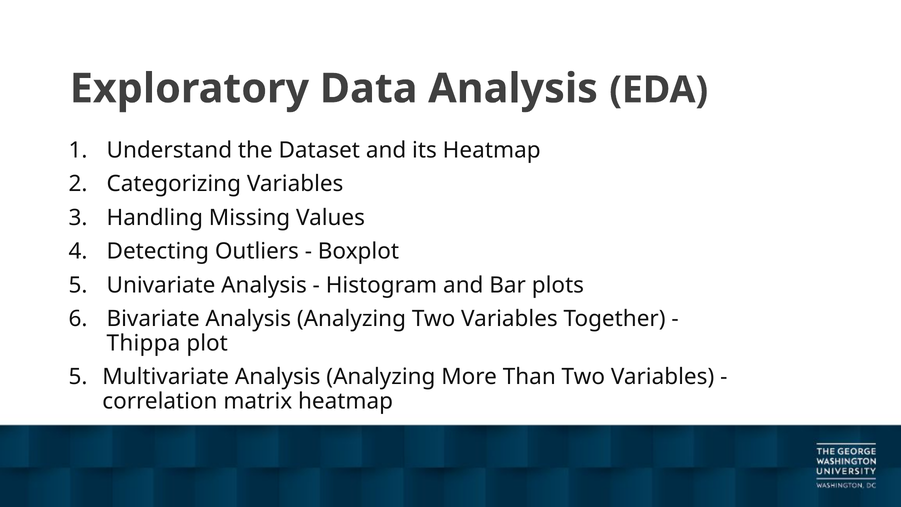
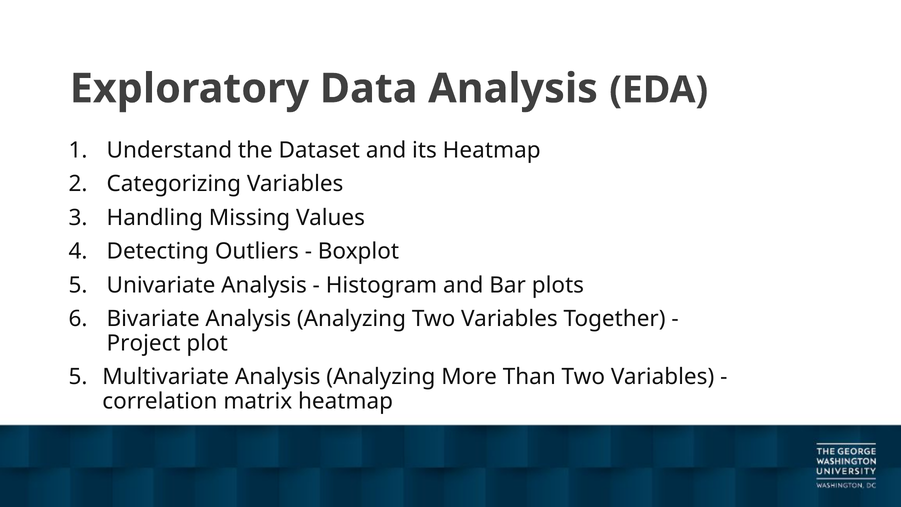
Thippa: Thippa -> Project (144, 343)
